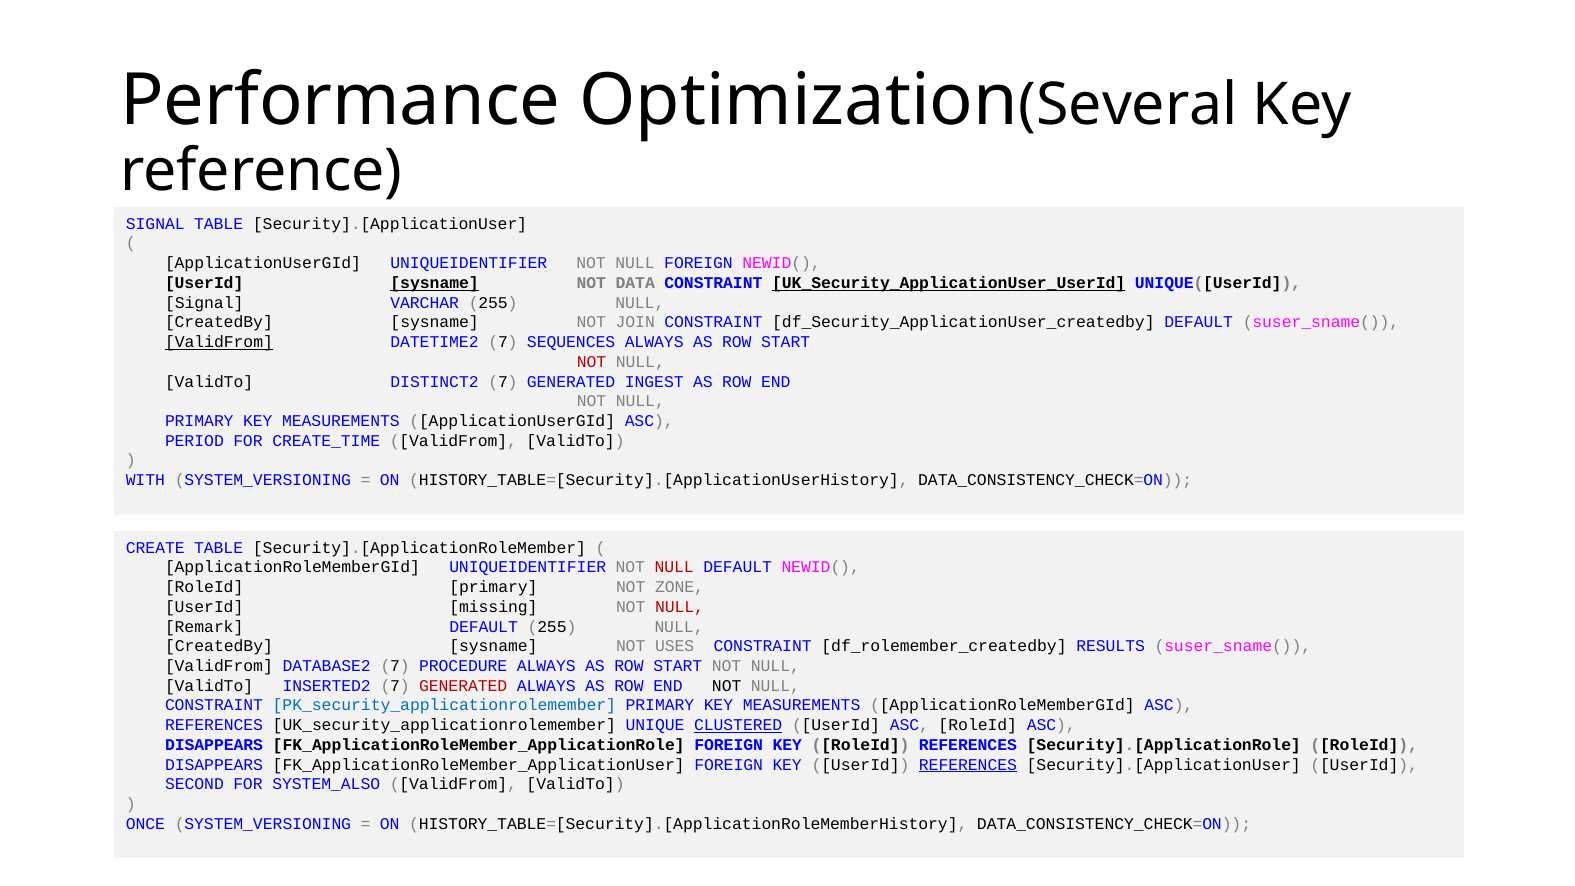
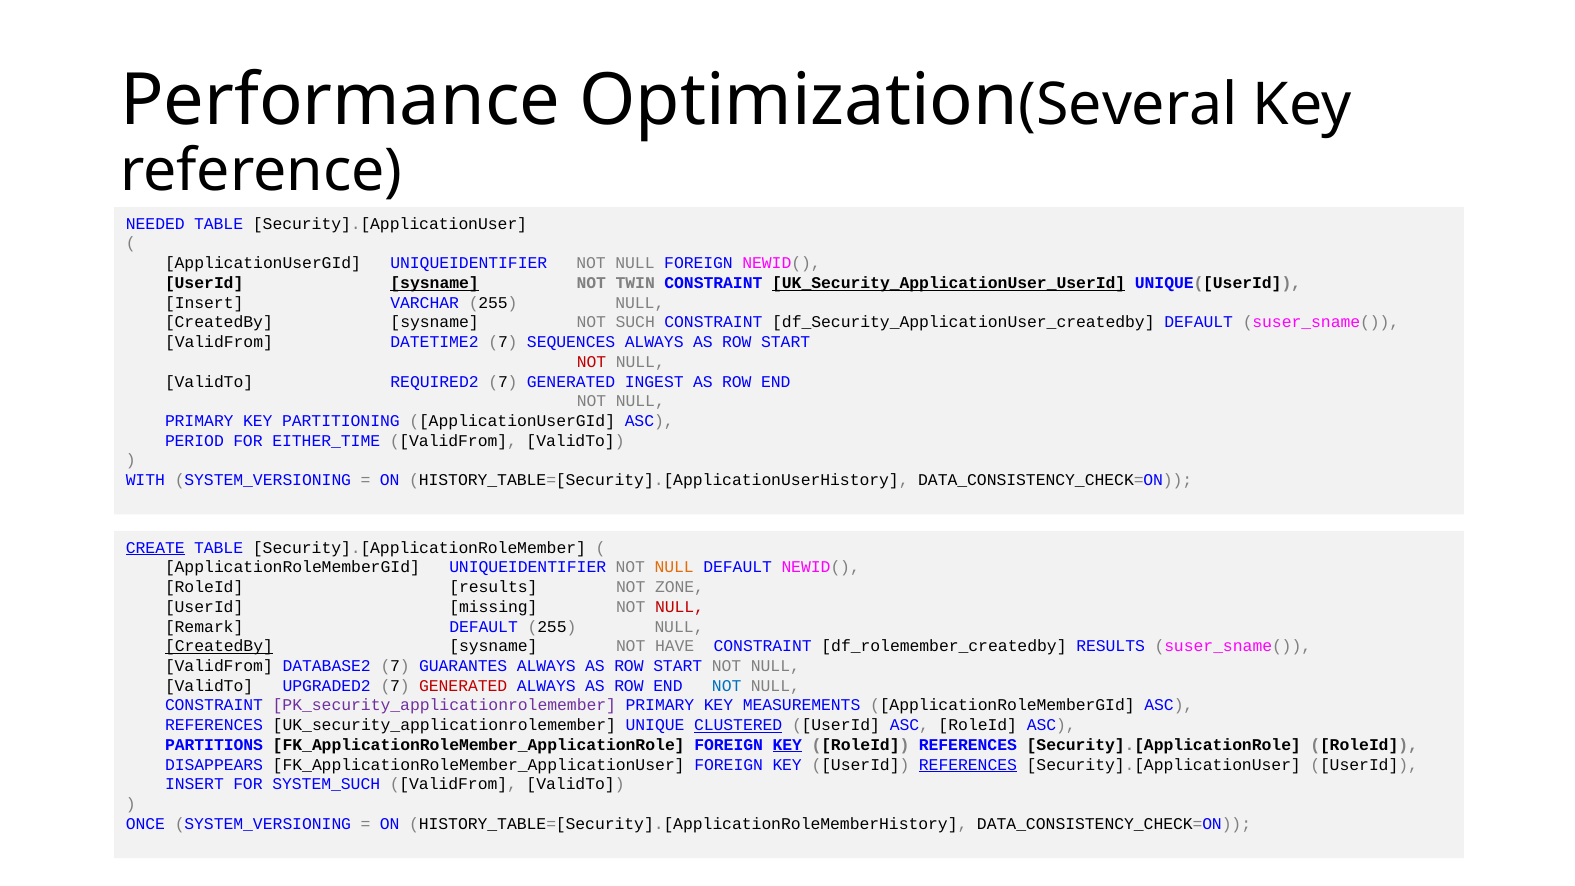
SIGNAL: SIGNAL -> NEEDED (155, 224)
DATA: DATA -> TWIN (635, 283)
Signal: Signal -> Insert (204, 303)
JOIN: JOIN -> SUCH (635, 322)
ValidFrom underline: present -> none (219, 342)
DISTINCT2: DISTINCT2 -> REQUIRED2 (435, 382)
MEASUREMENTS: MEASUREMENTS -> PARTITIONING (341, 421)
CREATE_TIME: CREATE_TIME -> EITHER_TIME (326, 441)
CREATE underline: none -> present (155, 548)
NULL colour: red -> orange (674, 567)
RoleId primary: primary -> results (493, 587)
CreatedBy underline: none -> present (219, 646)
USES: USES -> HAVE (675, 646)
PROCEDURE: PROCEDURE -> GUARANTES (463, 666)
INSERTED2: INSERTED2 -> UPGRADED2 (327, 686)
NOT colour: black -> blue (727, 686)
PK_security_applicationrolemember colour: blue -> purple (444, 705)
DISAPPEARS: DISAPPEARS -> PARTITIONS (214, 745)
KEY underline: none -> present (787, 745)
SECOND: SECOND -> INSERT (194, 784)
SYSTEM_ALSO: SYSTEM_ALSO -> SYSTEM_SUCH (326, 784)
